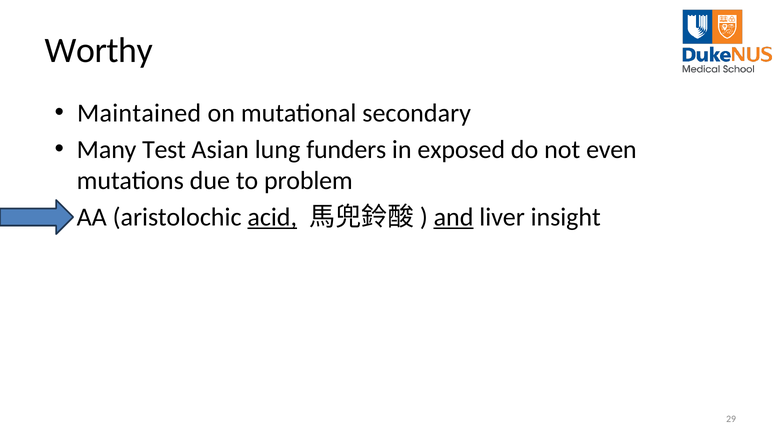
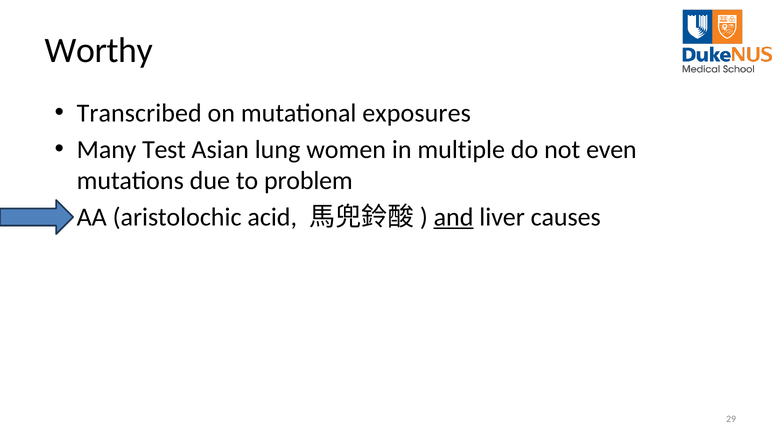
Maintained: Maintained -> Transcribed (139, 113)
secondary: secondary -> exposures (417, 113)
funders: funders -> women (346, 150)
exposed: exposed -> multiple (461, 150)
acid underline: present -> none (272, 217)
insight: insight -> causes (566, 217)
